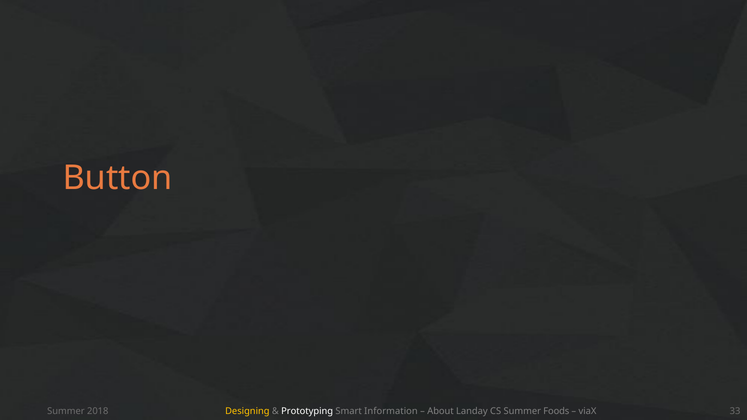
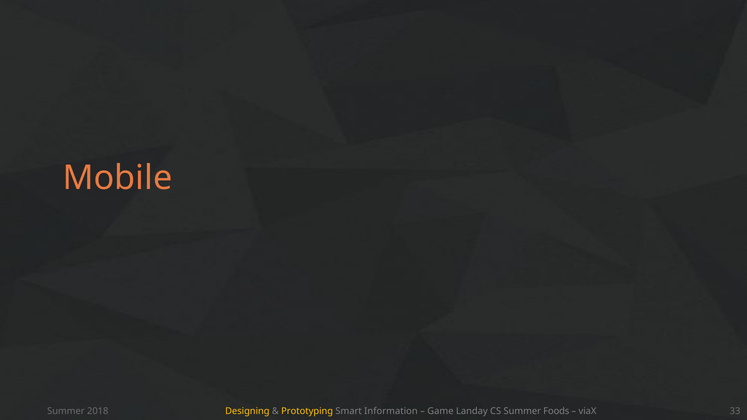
Button: Button -> Mobile (118, 178)
Prototyping colour: white -> yellow (307, 411)
About: About -> Game (440, 411)
